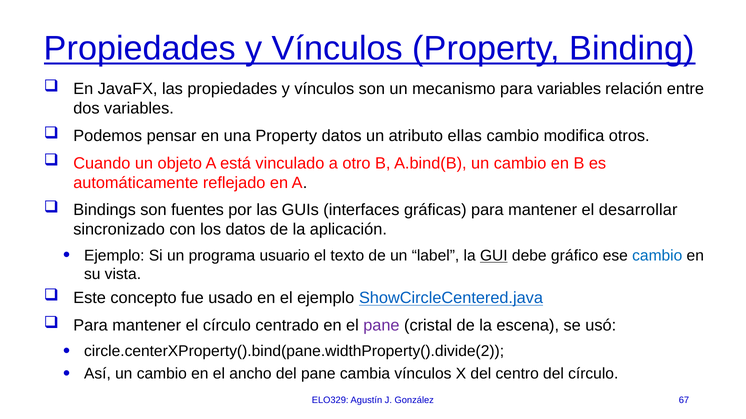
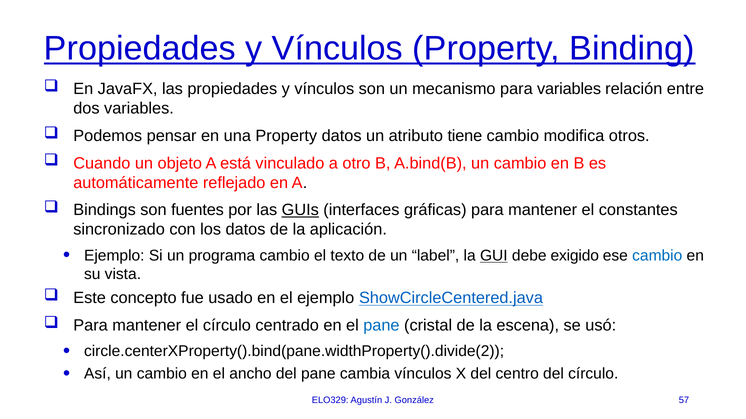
ellas: ellas -> tiene (465, 136)
GUIs underline: none -> present (300, 210)
desarrollar: desarrollar -> constantes (638, 210)
programa usuario: usuario -> cambio (285, 256)
gráfico: gráfico -> exigido (575, 256)
pane colour: purple -> blue (381, 326)
67: 67 -> 57 (684, 401)
